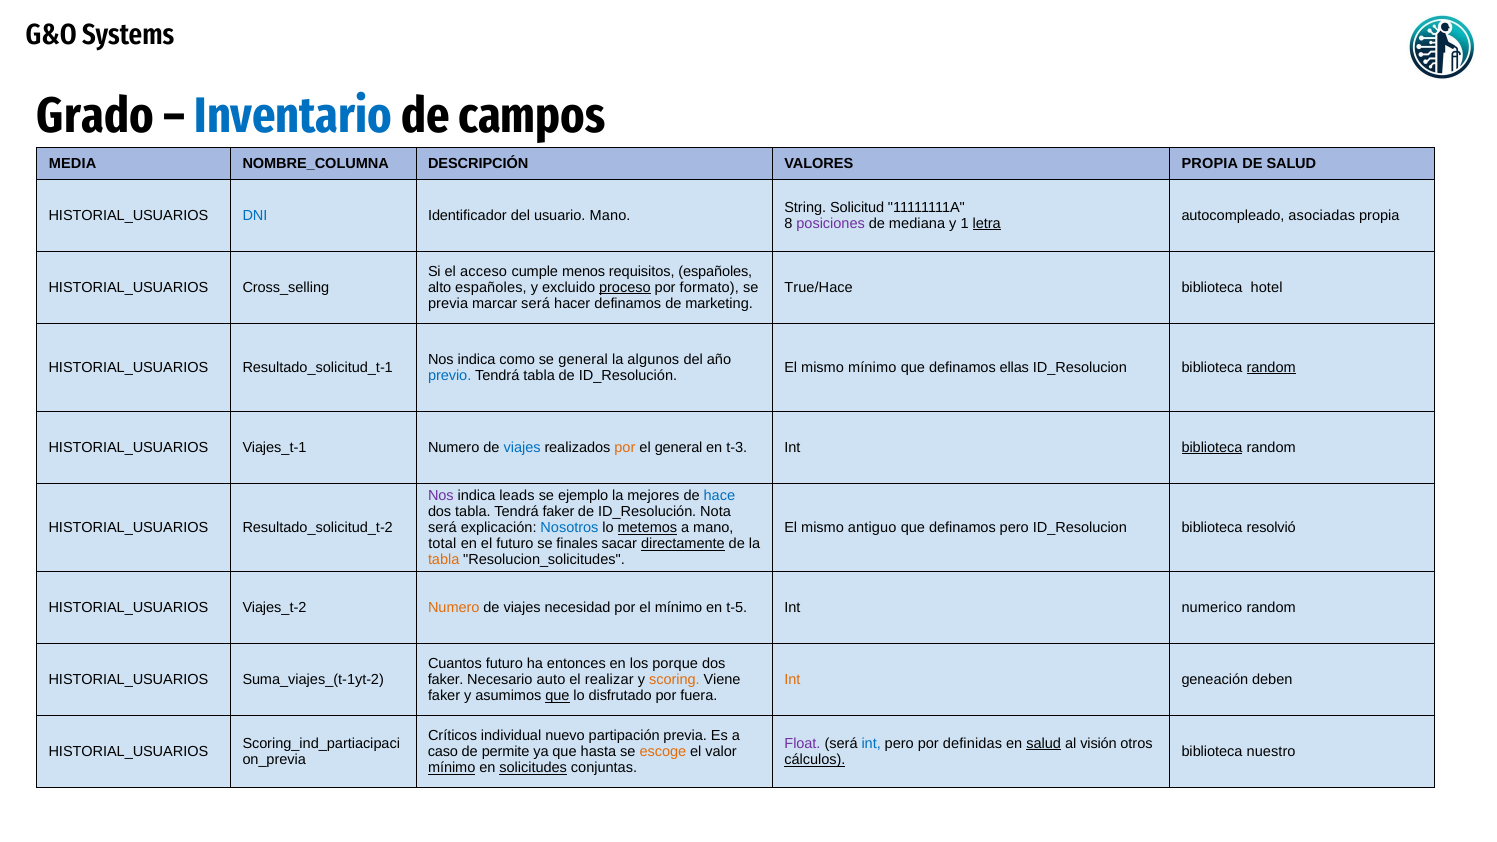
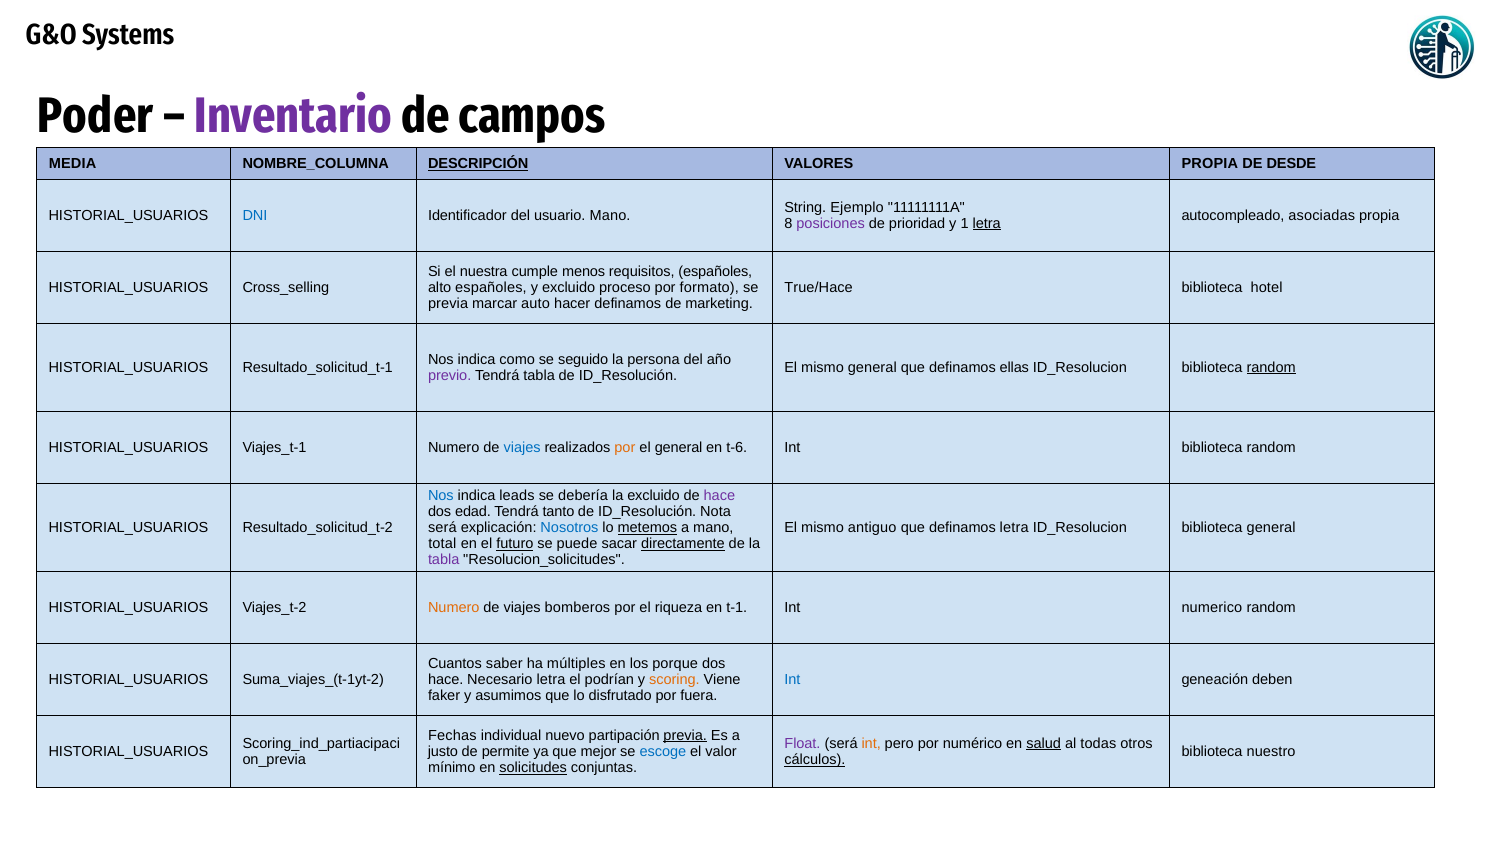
Grado: Grado -> Poder (95, 116)
Inventario colour: blue -> purple (293, 116)
DESCRIPCIÓN underline: none -> present (478, 164)
DE SALUD: SALUD -> DESDE (1291, 164)
Solicitud: Solicitud -> Ejemplo (857, 207)
mediana: mediana -> prioridad (917, 224)
acceso: acceso -> nuestra (484, 271)
proceso underline: present -> none (625, 288)
marcar será: será -> auto (536, 304)
se general: general -> seguido (583, 360)
algunos: algunos -> persona (653, 360)
mismo mínimo: mínimo -> general (872, 368)
previo colour: blue -> purple (450, 376)
t-3: t-3 -> t-6 (737, 448)
biblioteca underline: present -> none (1212, 448)
Nos colour: purple -> blue (441, 495)
ejemplo: ejemplo -> debería (583, 495)
la mejores: mejores -> excluido (653, 495)
hace colour: blue -> purple (719, 495)
dos tabla: tabla -> edad (473, 512)
Tendrá faker: faker -> tanto (558, 512)
definamos pero: pero -> letra (1014, 528)
biblioteca resolvió: resolvió -> general (1271, 528)
futuro underline: none -> present (515, 544)
finales: finales -> puede (577, 544)
tabla colour: orange -> purple (444, 560)
necesidad: necesidad -> bomberos (577, 608)
el mínimo: mínimo -> riqueza (679, 608)
t-5: t-5 -> t-1 (737, 608)
Cuantos futuro: futuro -> saber (504, 664)
entonces: entonces -> múltiples (576, 664)
faker: faker -> hace (446, 680)
Necesario auto: auto -> letra (551, 680)
realizar: realizar -> podrían (609, 680)
Int colour: orange -> blue (792, 680)
que underline: present -> none (557, 696)
Críticos: Críticos -> Fechas (452, 736)
previa underline: none -> present (685, 736)
int colour: blue -> orange (871, 744)
definidas: definidas -> numérico (973, 744)
visión: visión -> todas (1098, 744)
caso: caso -> justo (443, 752)
hasta: hasta -> mejor (599, 752)
escoge colour: orange -> blue (663, 752)
mínimo underline: present -> none (452, 768)
